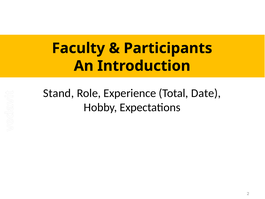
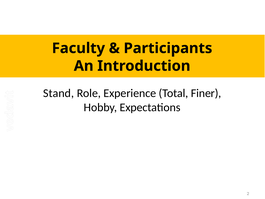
Date: Date -> Finer (206, 93)
